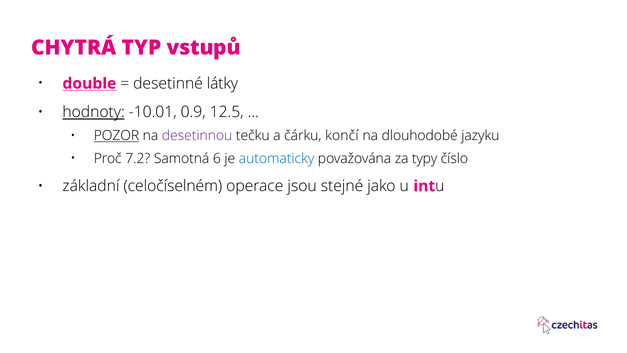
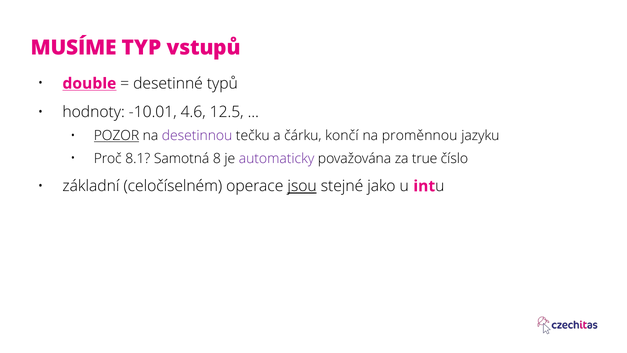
CHYTRÁ: CHYTRÁ -> MUSÍME (74, 48)
látky: látky -> typů (222, 83)
hodnoty underline: present -> none (94, 112)
0.9: 0.9 -> 4.6 (193, 112)
dlouhodobé: dlouhodobé -> proměnnou (420, 136)
7.2: 7.2 -> 8.1 (138, 158)
6: 6 -> 8 (217, 158)
automaticky colour: blue -> purple (277, 158)
typy: typy -> true (425, 158)
jsou underline: none -> present (302, 186)
